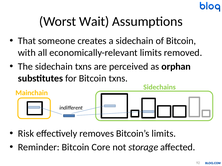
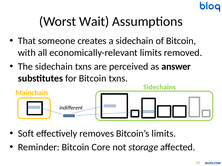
orphan: orphan -> answer (176, 67)
Risk: Risk -> Soft (26, 134)
